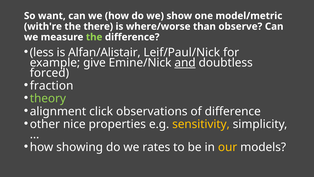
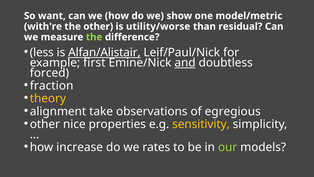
the there: there -> other (98, 26)
where/worse: where/worse -> utility/worse (158, 26)
observe: observe -> residual (240, 26)
Alfan/Alistair underline: none -> present (104, 52)
give: give -> first (94, 63)
theory colour: light green -> yellow (48, 98)
click: click -> take (101, 111)
of difference: difference -> egregious (233, 111)
showing: showing -> increase (80, 147)
our colour: yellow -> light green (228, 147)
